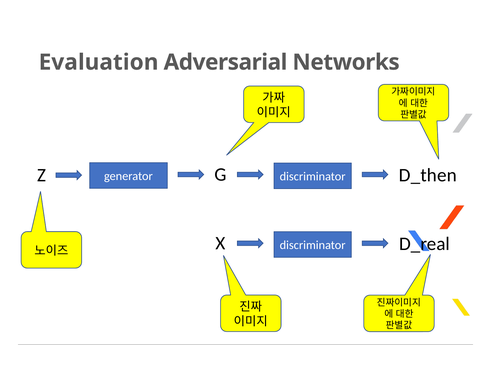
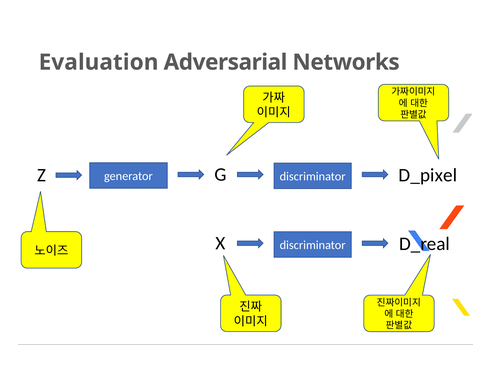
D_then: D_then -> D_pixel (428, 175)
